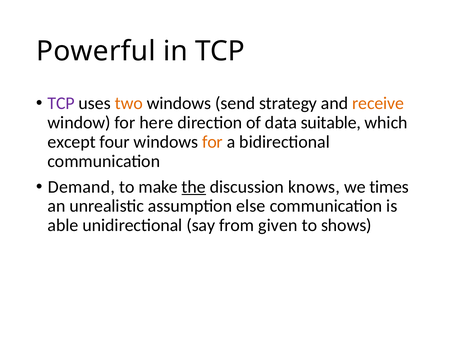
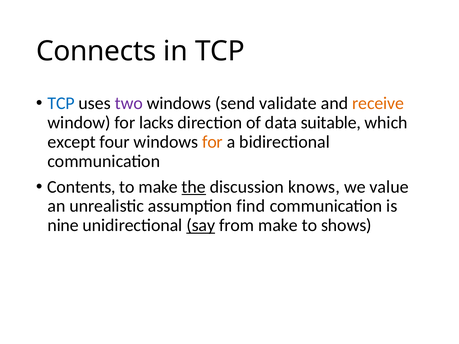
Powerful: Powerful -> Connects (96, 51)
TCP colour: purple -> blue (61, 103)
two colour: orange -> purple (129, 103)
strategy: strategy -> validate (288, 103)
here: here -> lacks (157, 123)
Demand: Demand -> Contents (82, 187)
times: times -> value (389, 187)
else: else -> find (251, 206)
able: able -> nine (63, 226)
say underline: none -> present (201, 226)
from given: given -> make (278, 226)
